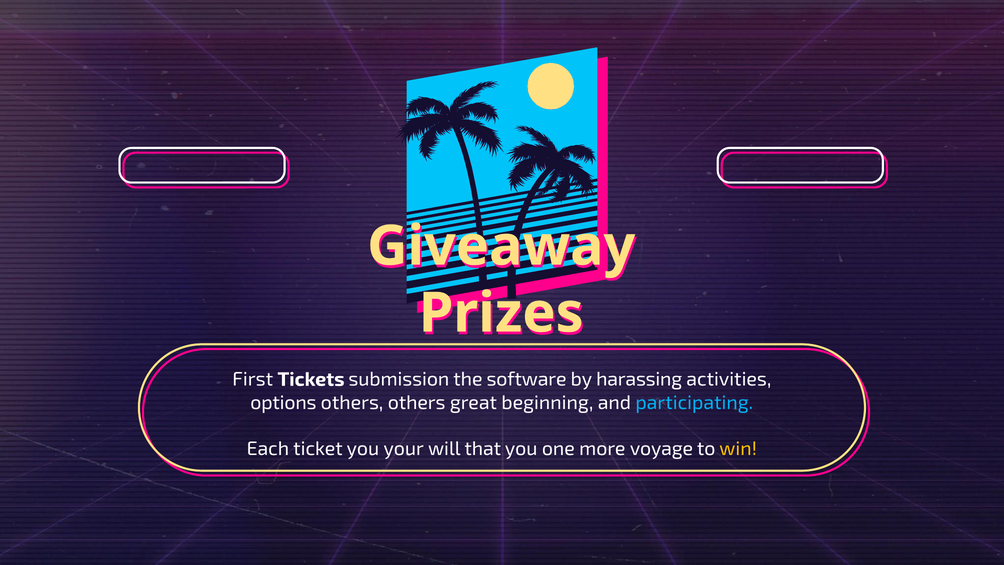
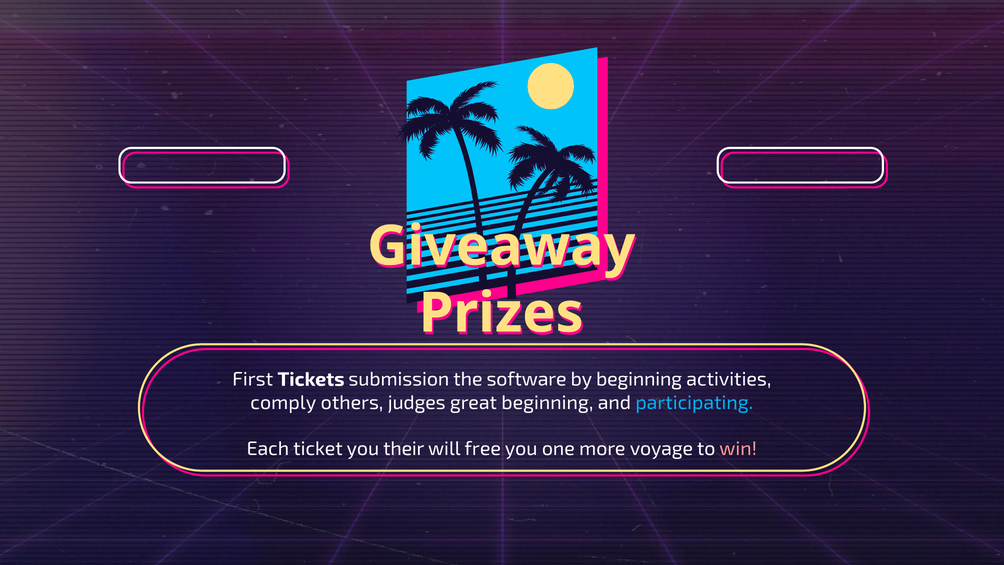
by harassing: harassing -> beginning (639, 379)
options: options -> comply (283, 403)
others others: others -> judges (417, 403)
your: your -> their (404, 448)
that: that -> free (483, 448)
win colour: yellow -> pink (738, 448)
